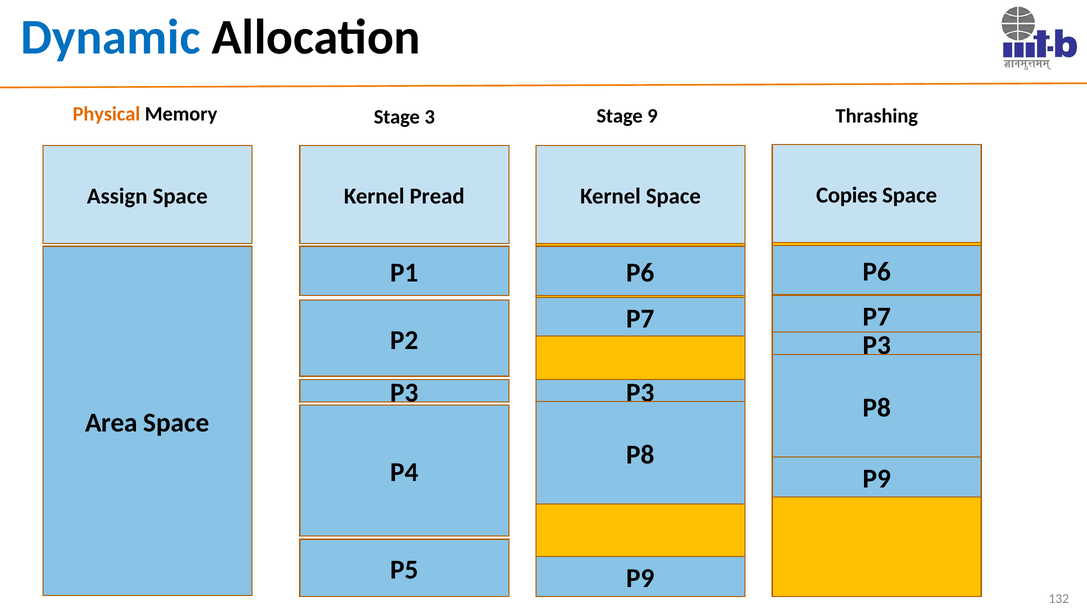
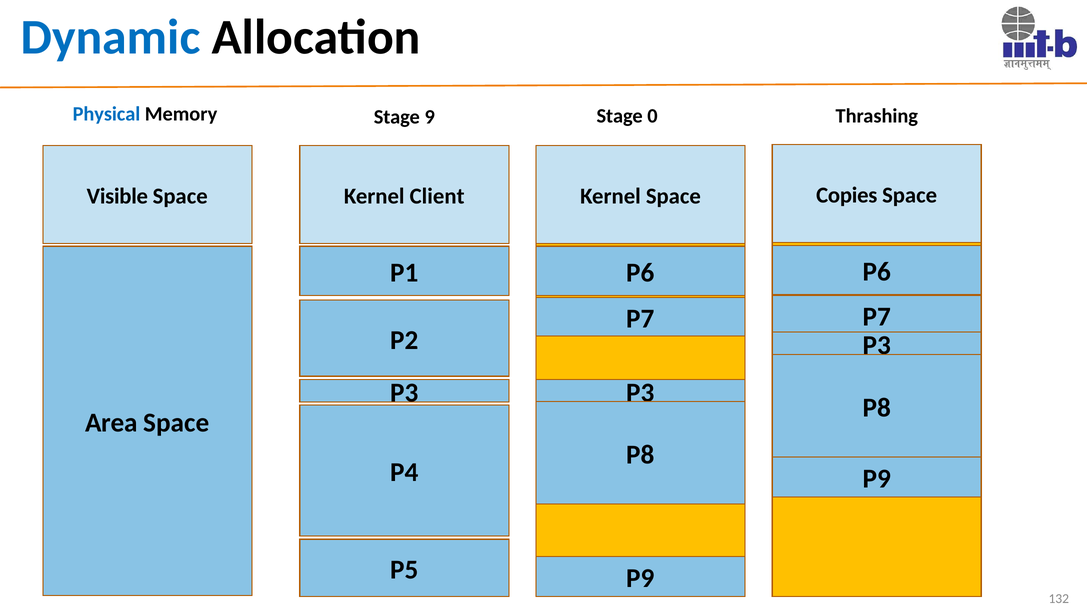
Physical colour: orange -> blue (106, 114)
3: 3 -> 9 (430, 117)
9: 9 -> 0 (653, 116)
Assign: Assign -> Visible (117, 196)
Pread: Pread -> Client (437, 196)
